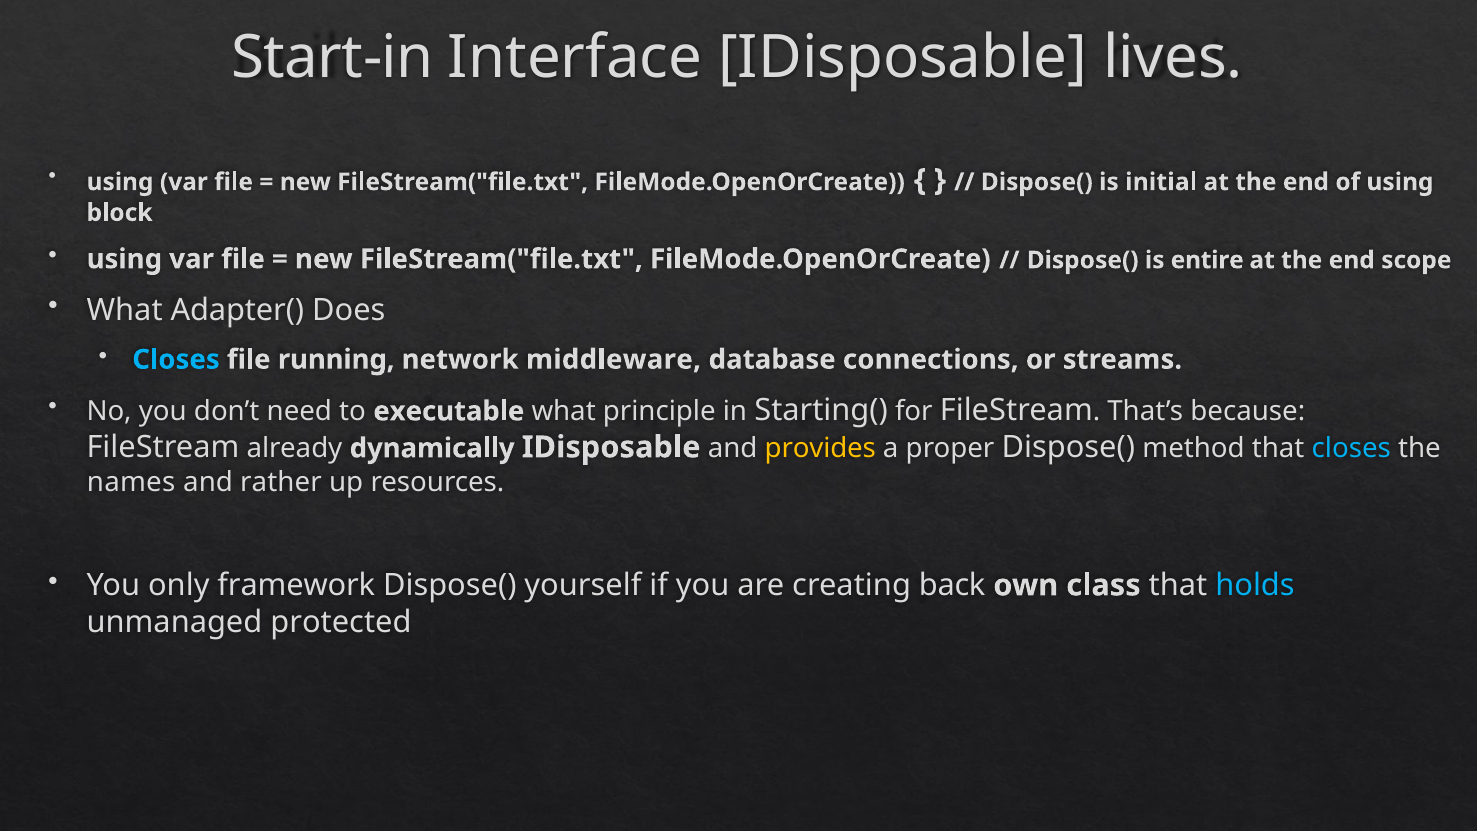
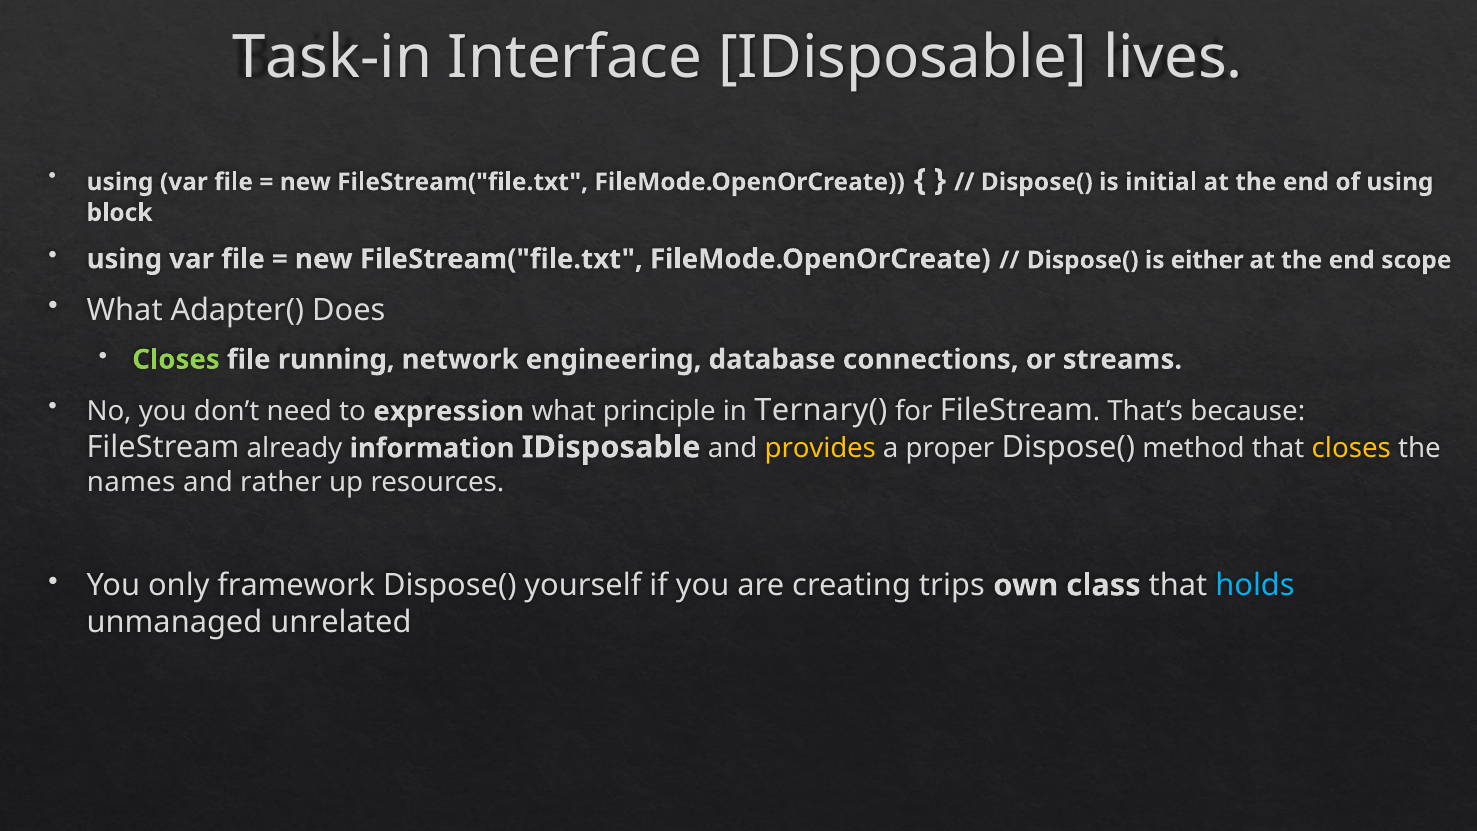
Start-in: Start-in -> Task-in (332, 57)
entire: entire -> either (1207, 260)
Closes colour: light blue -> light green (176, 359)
middleware: middleware -> engineering (614, 359)
executable: executable -> expression (449, 411)
Starting(: Starting( -> Ternary( (821, 410)
dynamically: dynamically -> information (432, 448)
closes colour: light blue -> yellow (1351, 448)
back: back -> trips (952, 585)
protected: protected -> unrelated (341, 622)
